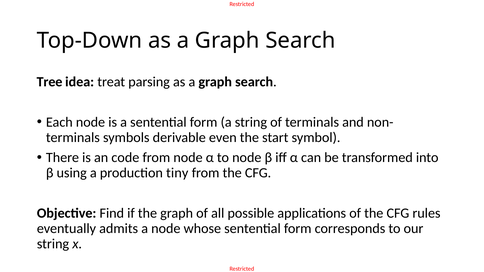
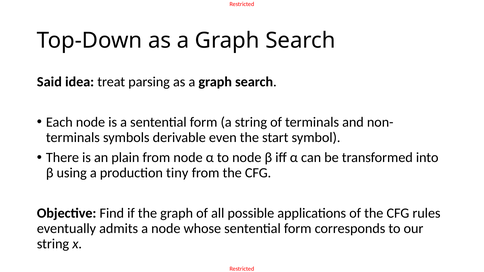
Tree: Tree -> Said (49, 82)
code: code -> plain (125, 158)
